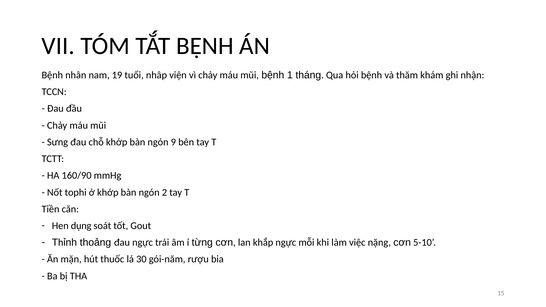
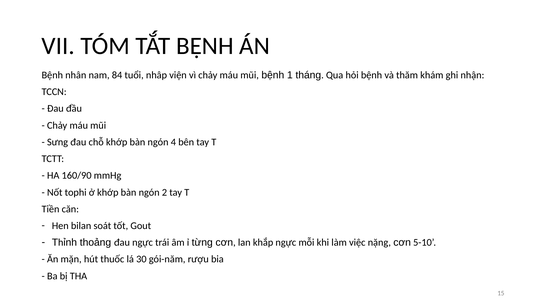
19: 19 -> 84 (117, 75)
9: 9 -> 4 (173, 142)
dụng: dụng -> bilan (81, 226)
